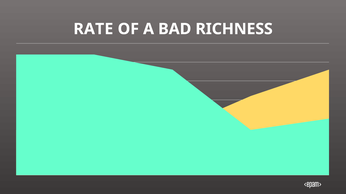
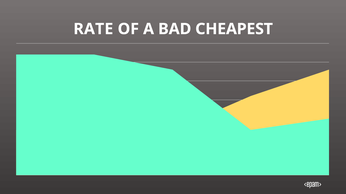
RICHNESS: RICHNESS -> CHEAPEST (234, 29)
